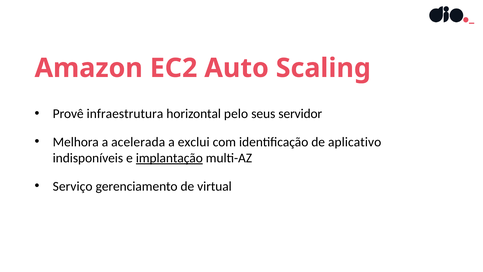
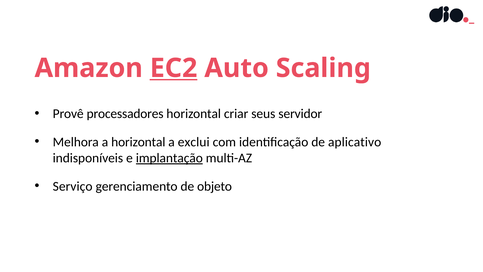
EC2 underline: none -> present (174, 68)
infraestrutura: infraestrutura -> processadores (125, 114)
pelo: pelo -> criar (236, 114)
a acelerada: acelerada -> horizontal (138, 142)
virtual: virtual -> objeto (215, 186)
